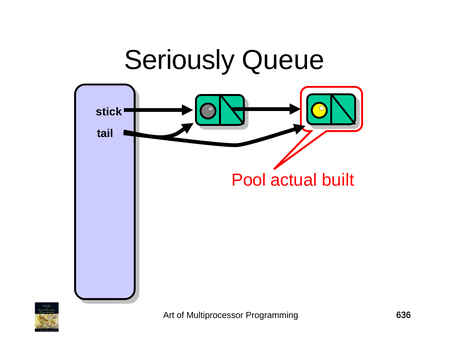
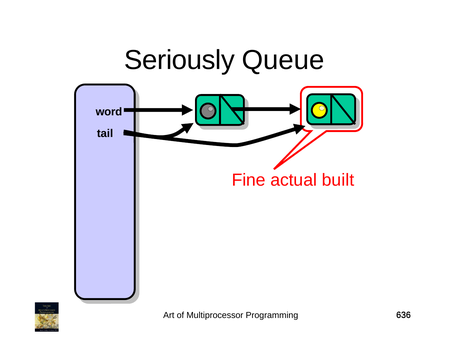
stick: stick -> word (109, 112)
Pool: Pool -> Fine (249, 180)
